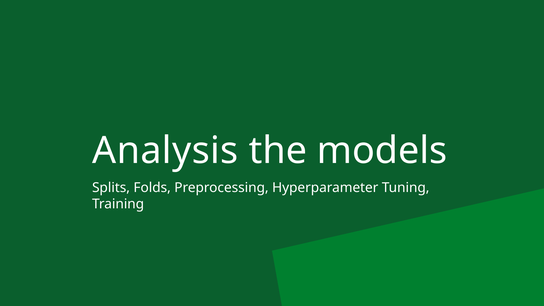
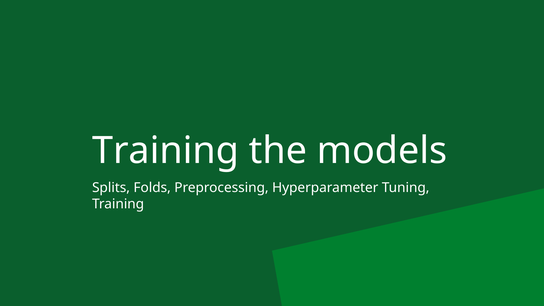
Analysis: Analysis -> Training (166, 151)
